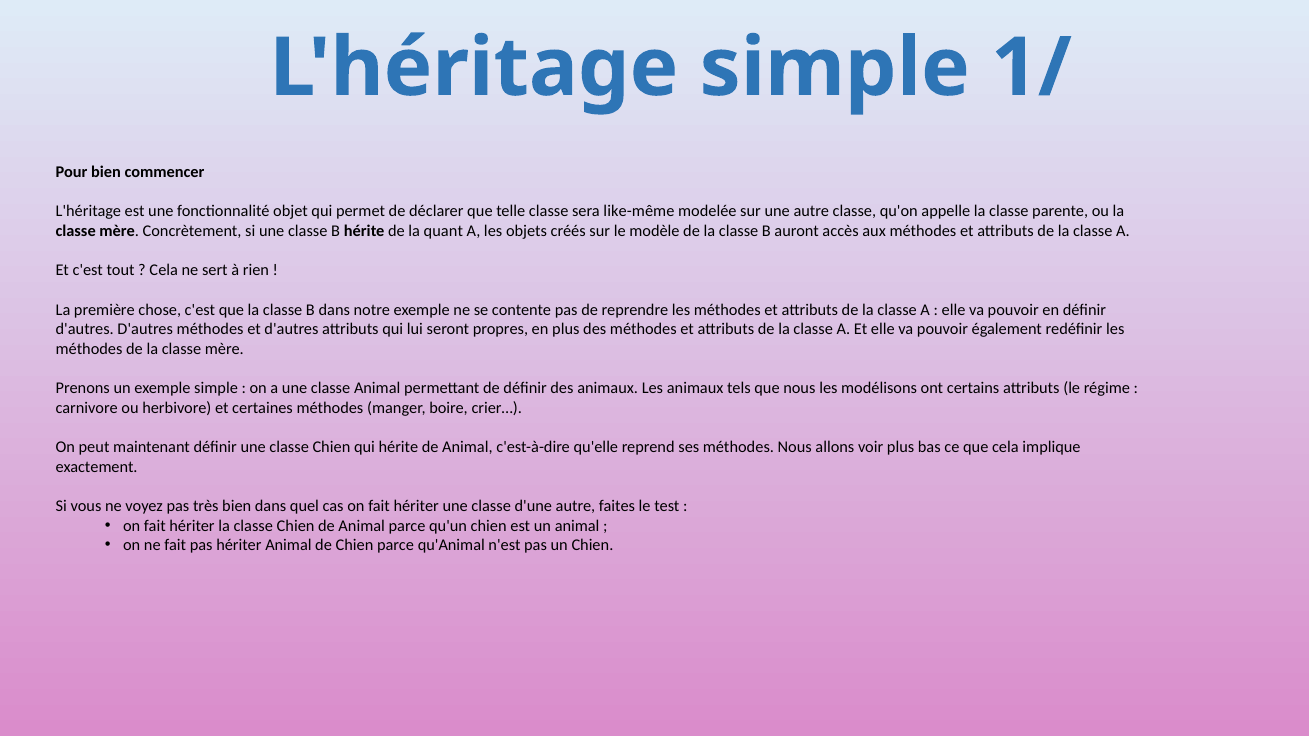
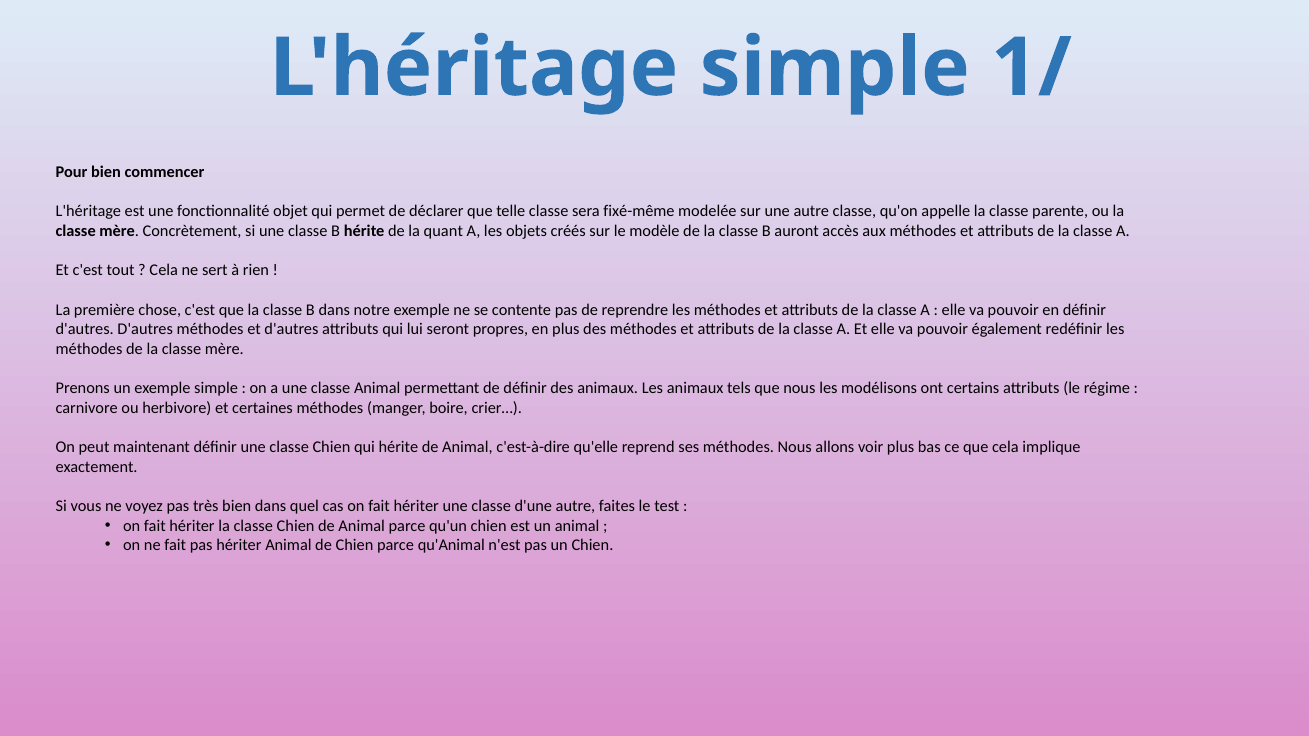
like-même: like-même -> fixé-même (639, 212)
